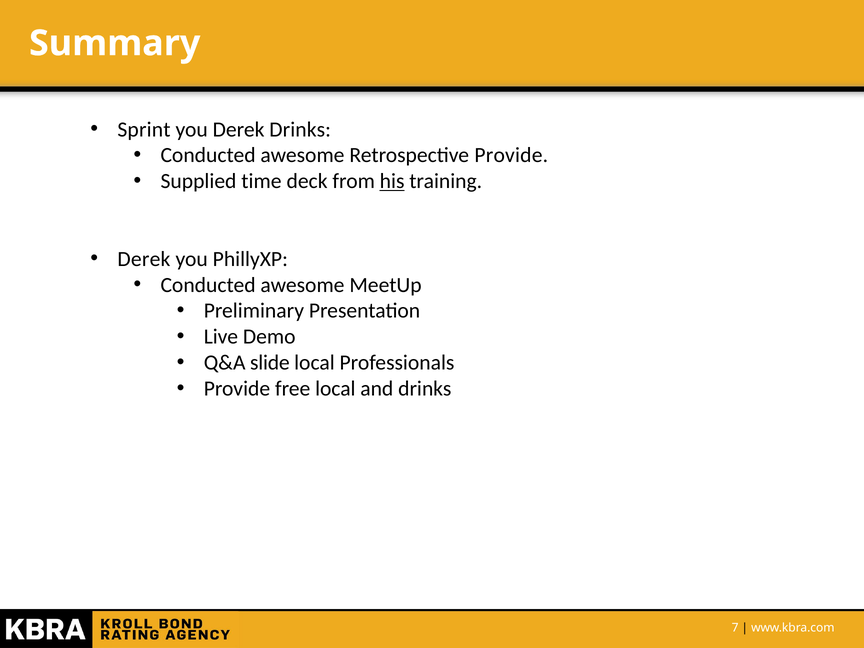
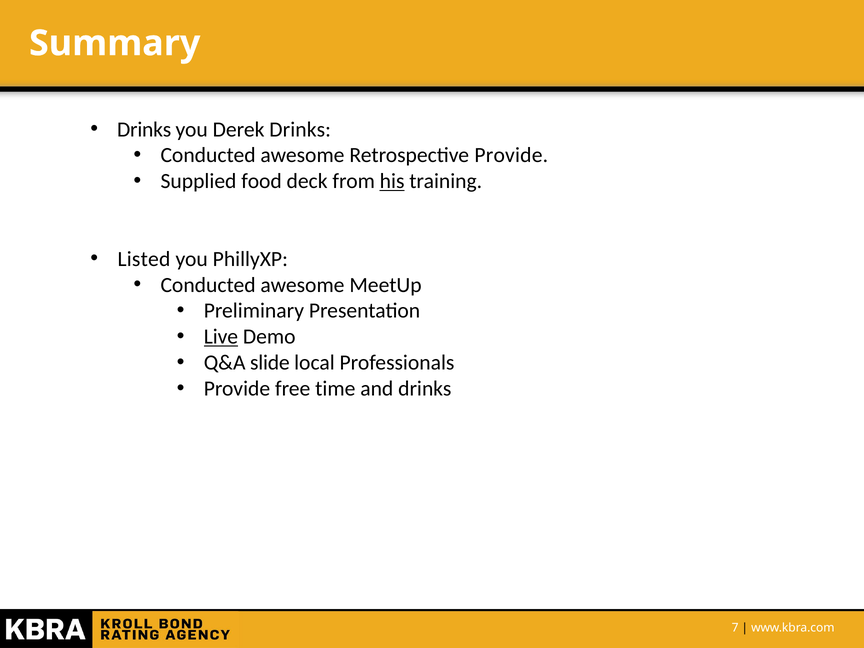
Sprint: Sprint -> Drinks (144, 129)
time: time -> food (262, 181)
Derek: Derek -> Listed (144, 259)
Live underline: none -> present (221, 337)
free local: local -> time (335, 389)
